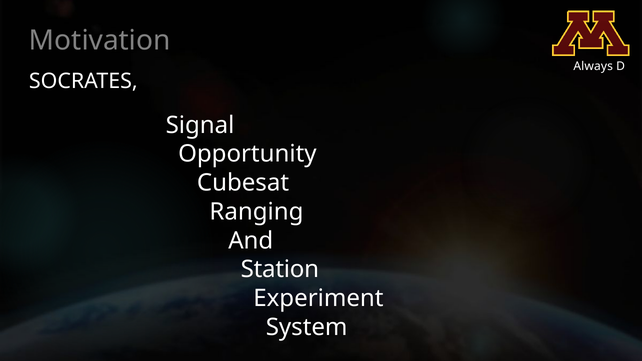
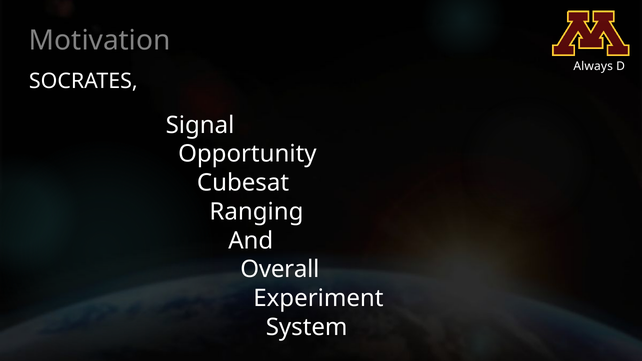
Station: Station -> Overall (280, 270)
